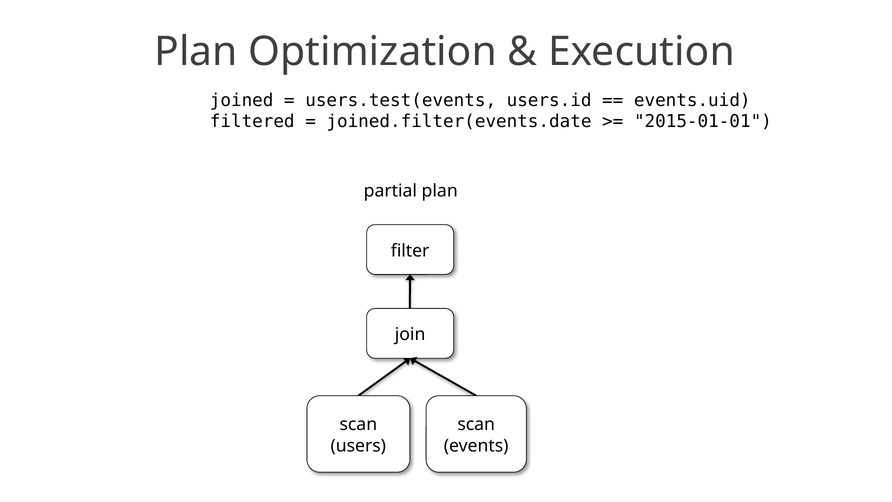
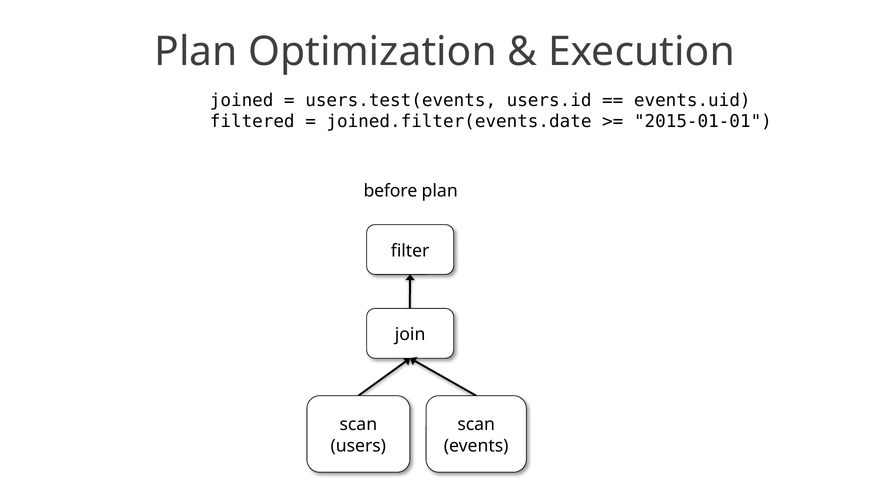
partial: partial -> before (390, 191)
